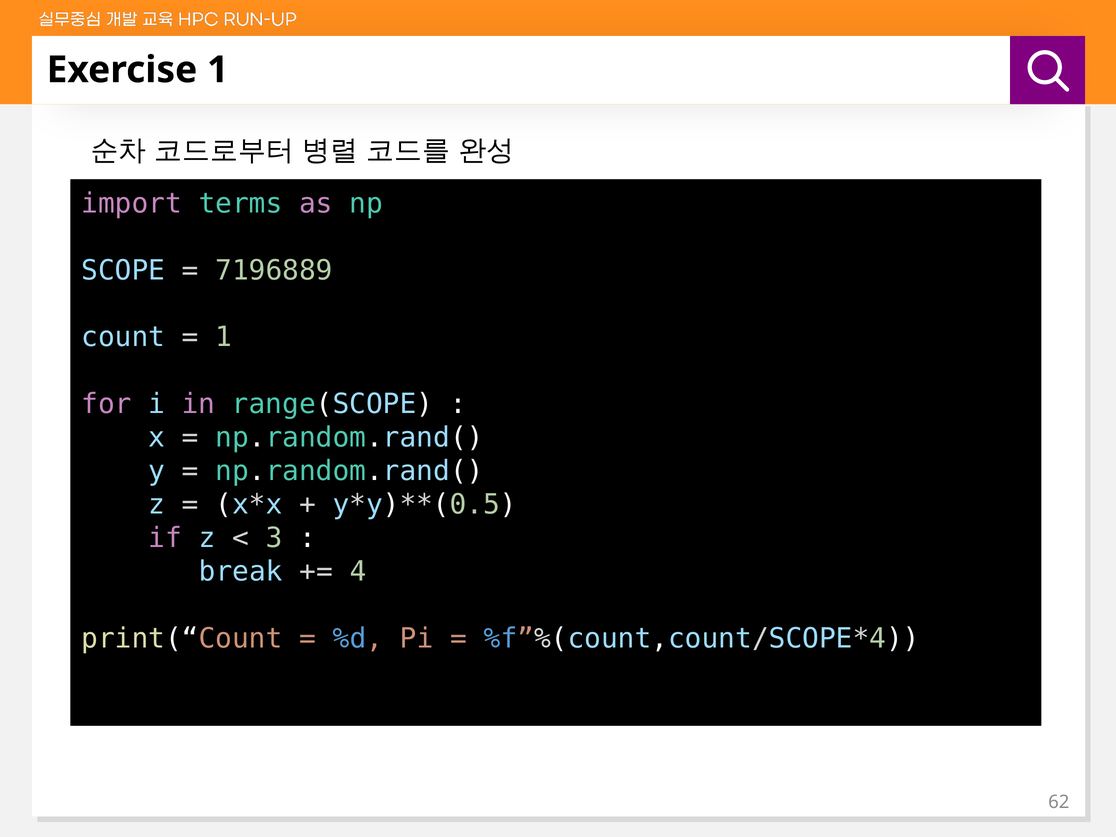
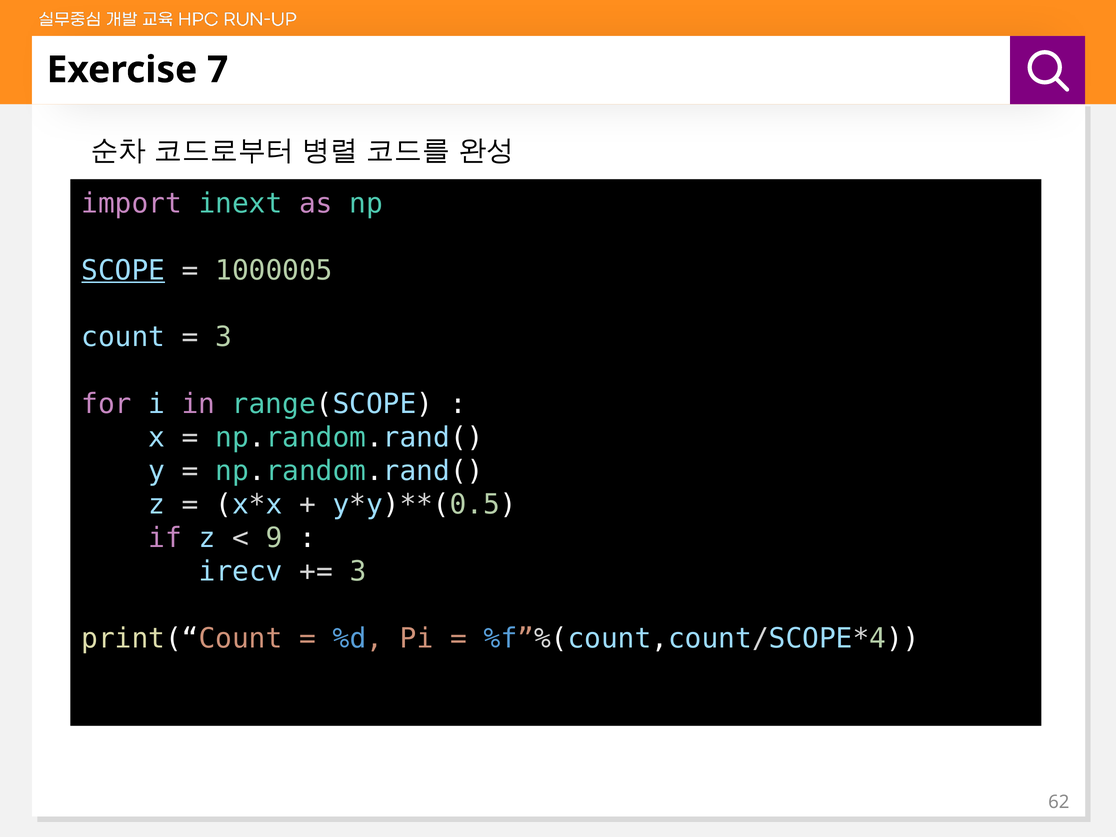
Exercise 1: 1 -> 7 (218, 70)
terms: terms -> inext (241, 203)
SCOPE underline: none -> present (123, 270)
7196889: 7196889 -> 1000005 (274, 270)
1: 1 -> 3 (224, 337)
3: 3 -> 9 (274, 538)
break: break -> irecv (241, 572)
4: 4 -> 3 (358, 572)
